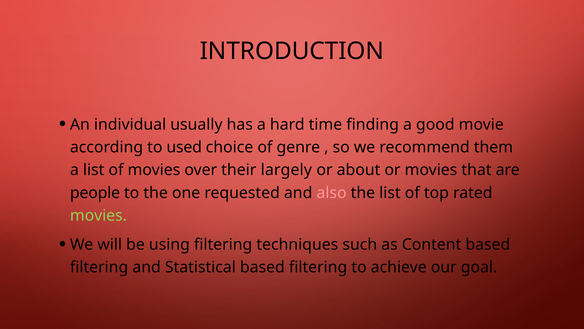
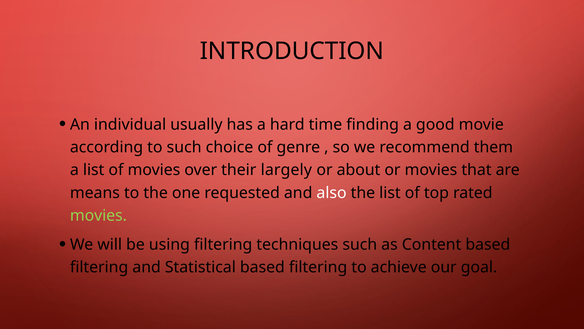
to used: used -> such (184, 147)
people: people -> means (95, 193)
also colour: pink -> white (332, 193)
